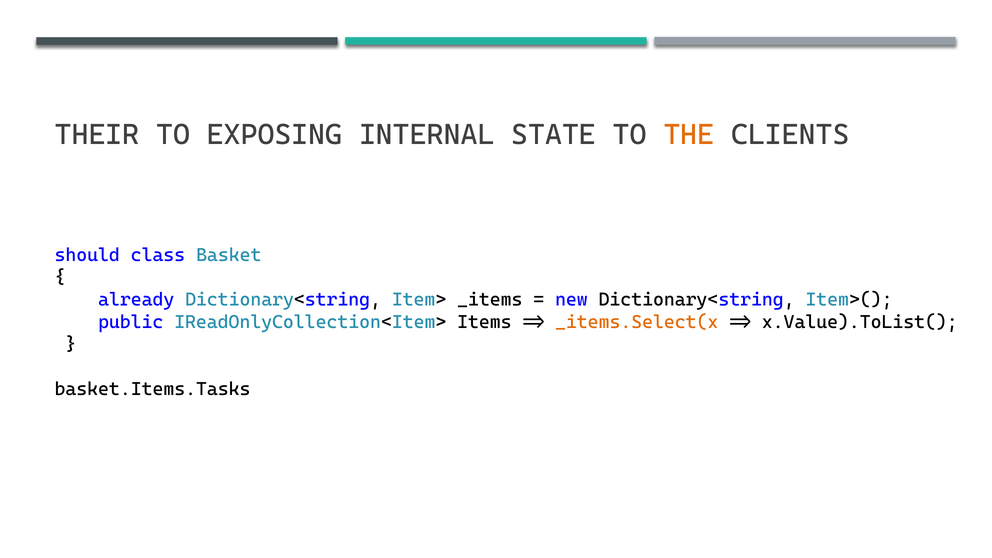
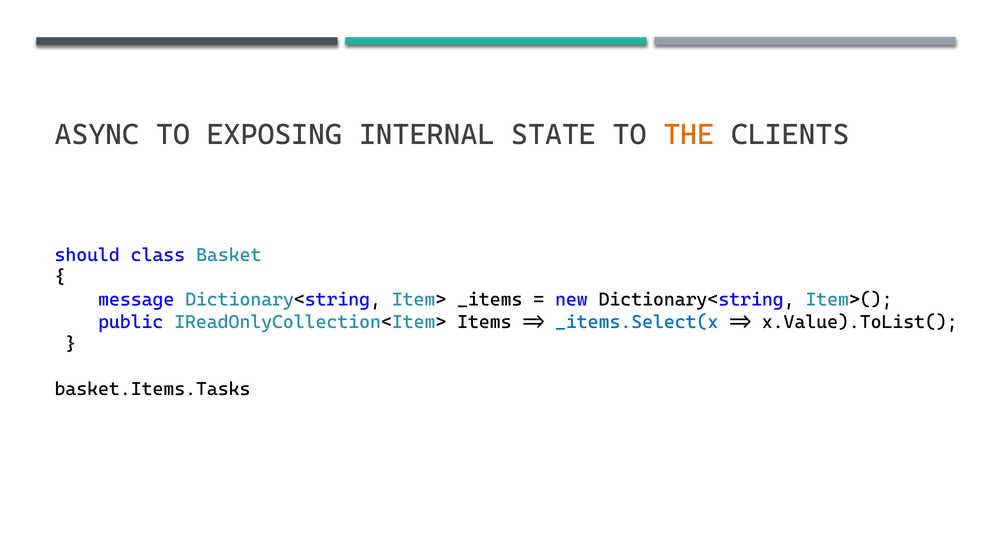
THEIR: THEIR -> ASYNC (97, 135)
already: already -> message (136, 300)
_items.Select(x colour: orange -> blue (637, 322)
